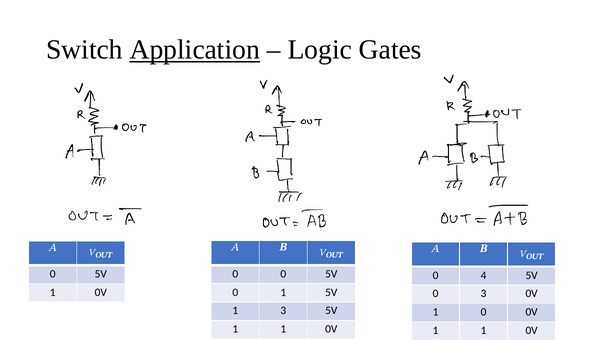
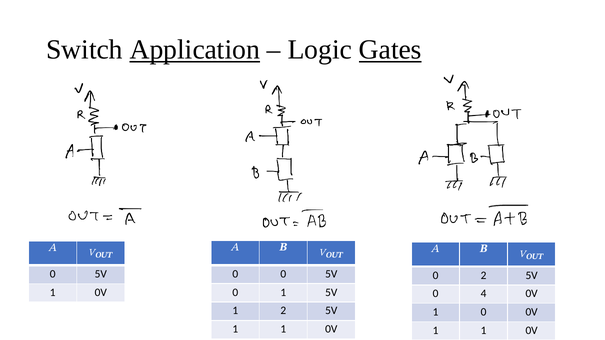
Gates underline: none -> present (390, 50)
0 4: 4 -> 2 (484, 276)
0 3: 3 -> 4 (484, 294)
1 3: 3 -> 2 (283, 311)
